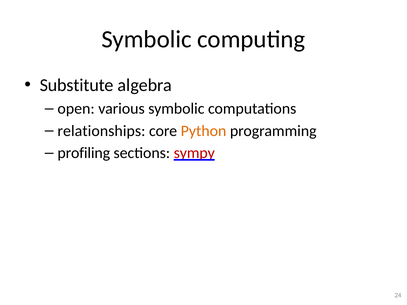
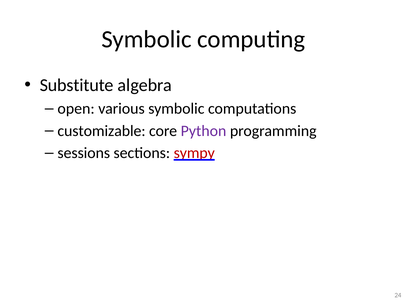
relationships: relationships -> customizable (102, 131)
Python colour: orange -> purple (204, 131)
profiling: profiling -> sessions (84, 153)
